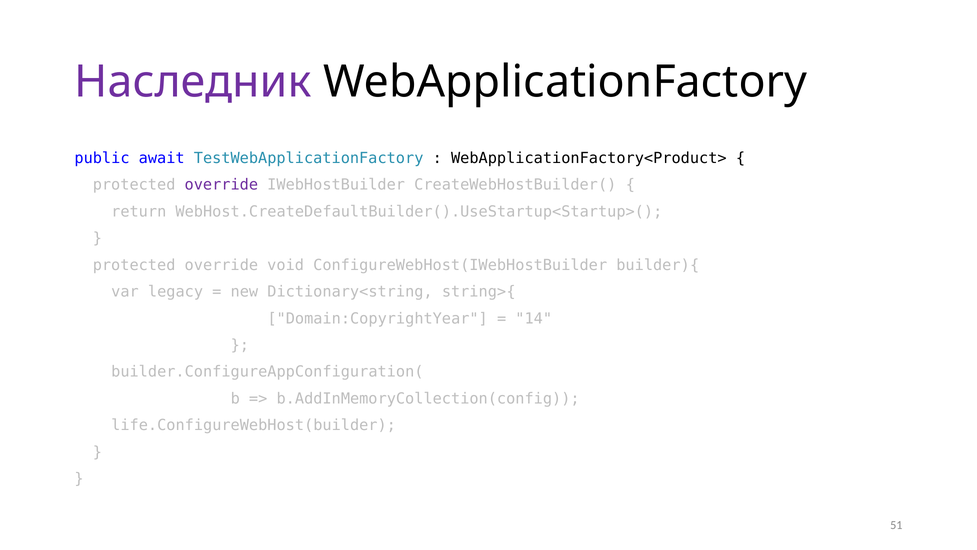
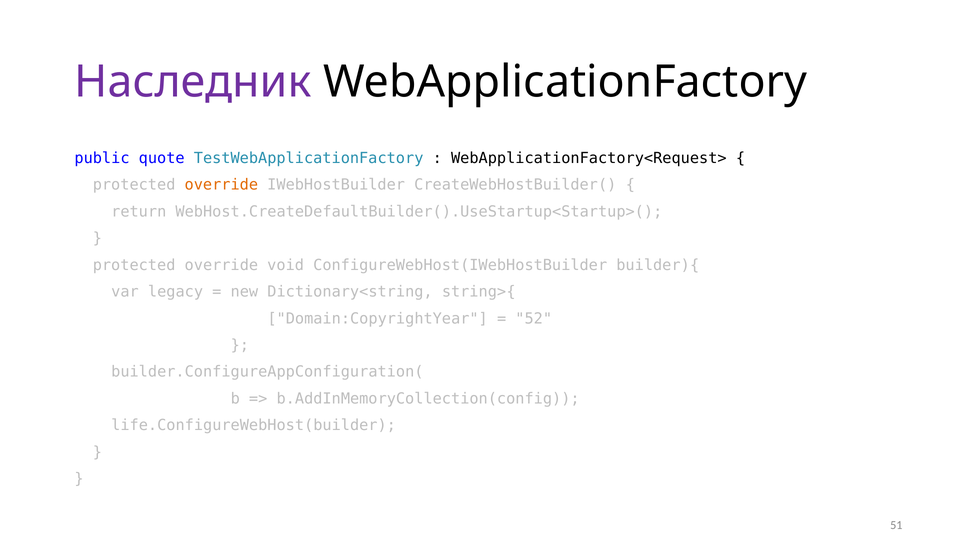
await: await -> quote (162, 158)
WebApplicationFactory<Product>: WebApplicationFactory<Product> -> WebApplicationFactory<Request> (589, 158)
override colour: purple -> orange (221, 185)
14: 14 -> 52 (534, 318)
